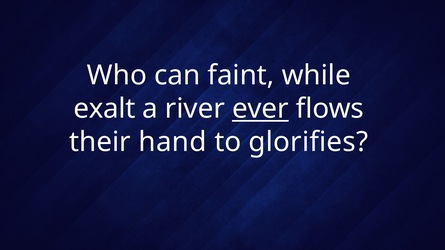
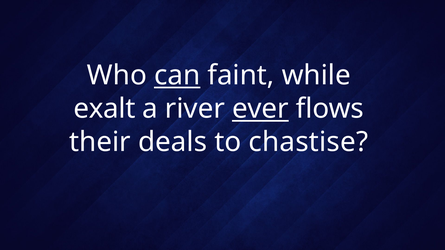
can underline: none -> present (177, 76)
hand: hand -> deals (173, 142)
glorifies: glorifies -> chastise (308, 142)
